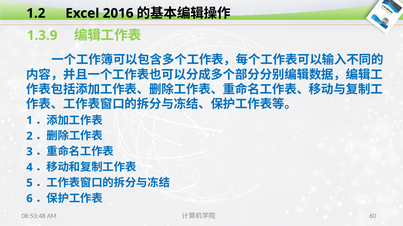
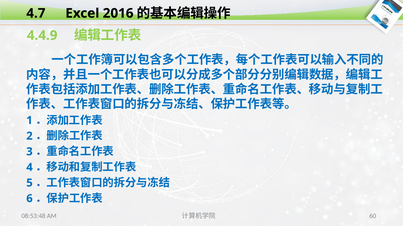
1.2: 1.2 -> 4.7 (36, 13)
1.3.9: 1.3.9 -> 4.4.9 (42, 36)
